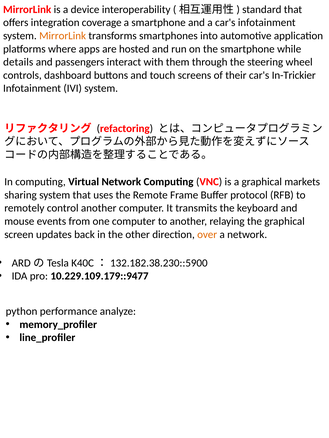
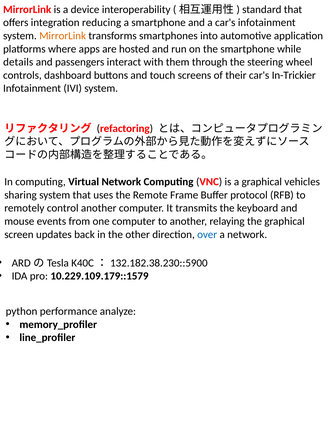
coverage: coverage -> reducing (102, 23)
markets: markets -> vehicles (302, 182)
over colour: orange -> blue (207, 235)
10.229.109.179::9477: 10.229.109.179::9477 -> 10.229.109.179::1579 (99, 277)
